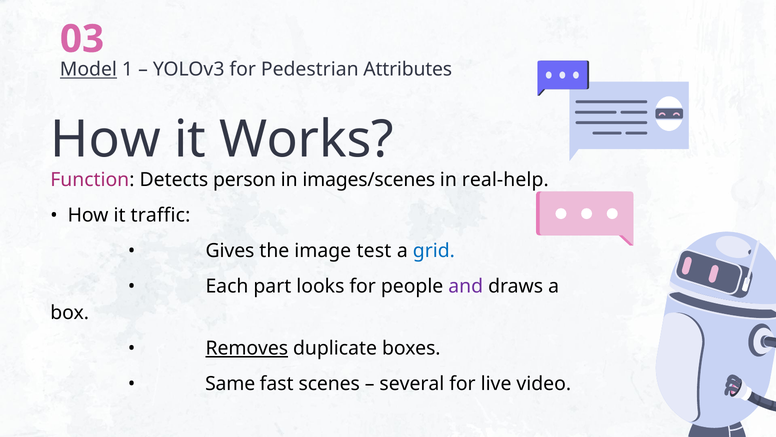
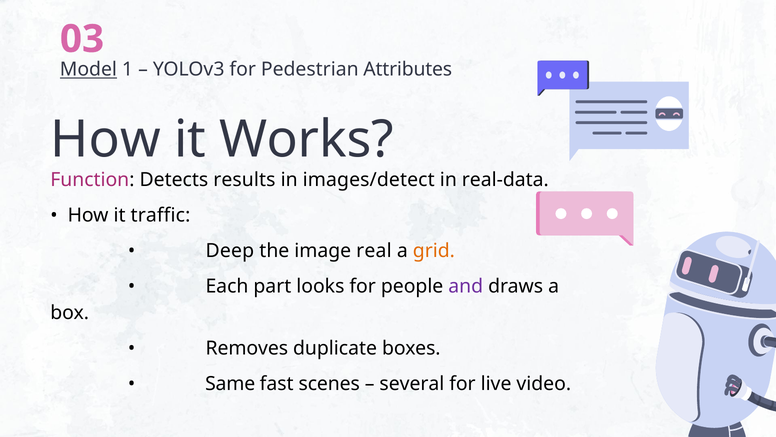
person: person -> results (244, 180)
images/scenes: images/scenes -> images/detect (369, 180)
real-help: real-help -> real-data (505, 180)
Gives: Gives -> Deep (230, 251)
test: test -> real (374, 251)
grid colour: blue -> orange (434, 251)
Removes underline: present -> none (247, 348)
